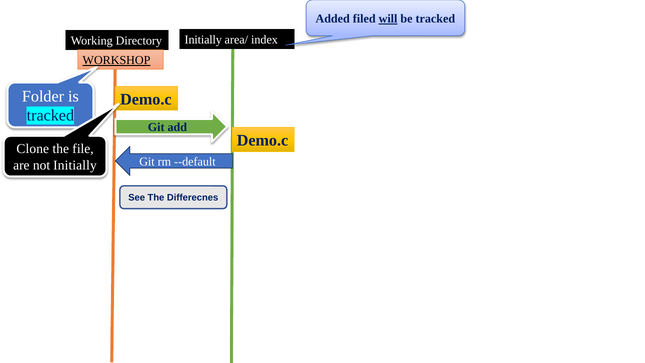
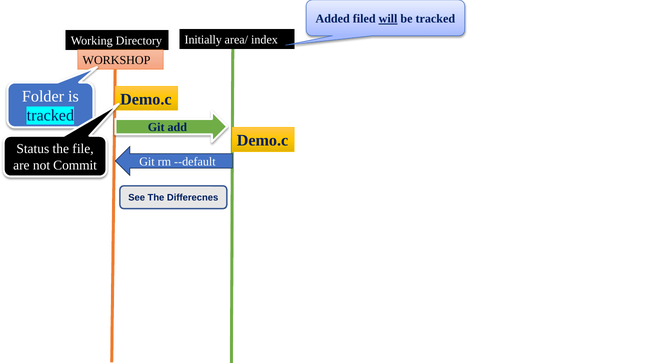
WORKSHOP underline: present -> none (117, 60)
Clone: Clone -> Status (33, 149)
not Initially: Initially -> Commit (75, 165)
